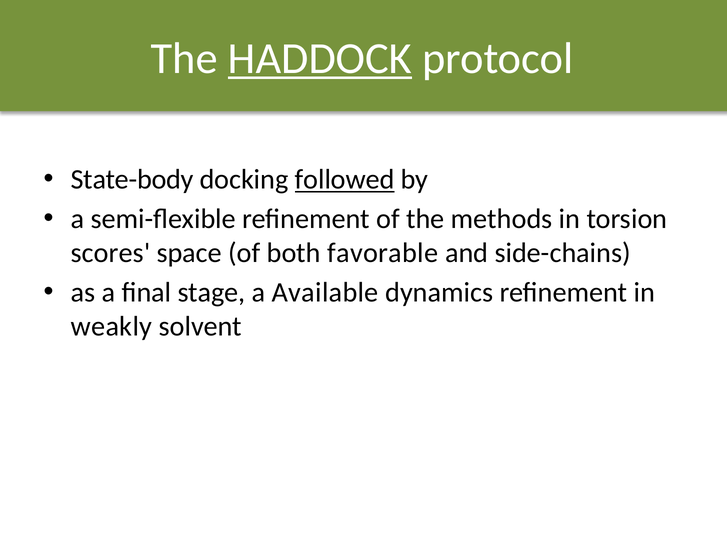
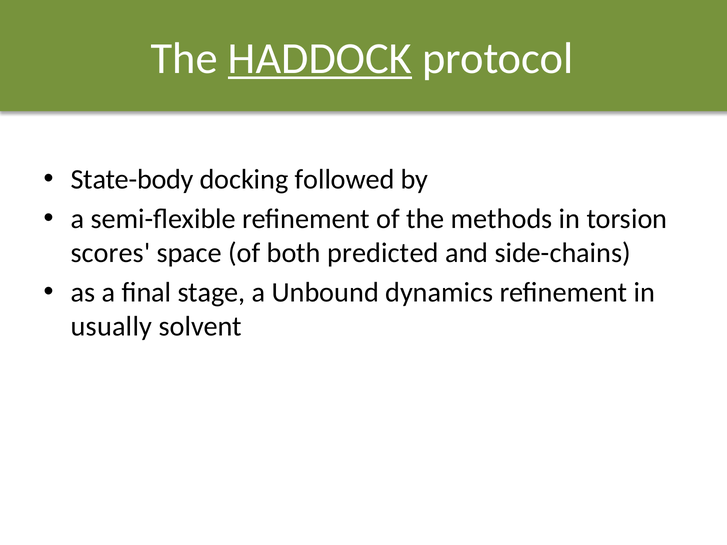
followed underline: present -> none (345, 180)
favorable: favorable -> predicted (383, 253)
Available: Available -> Unbound (325, 293)
weakly: weakly -> usually (111, 326)
